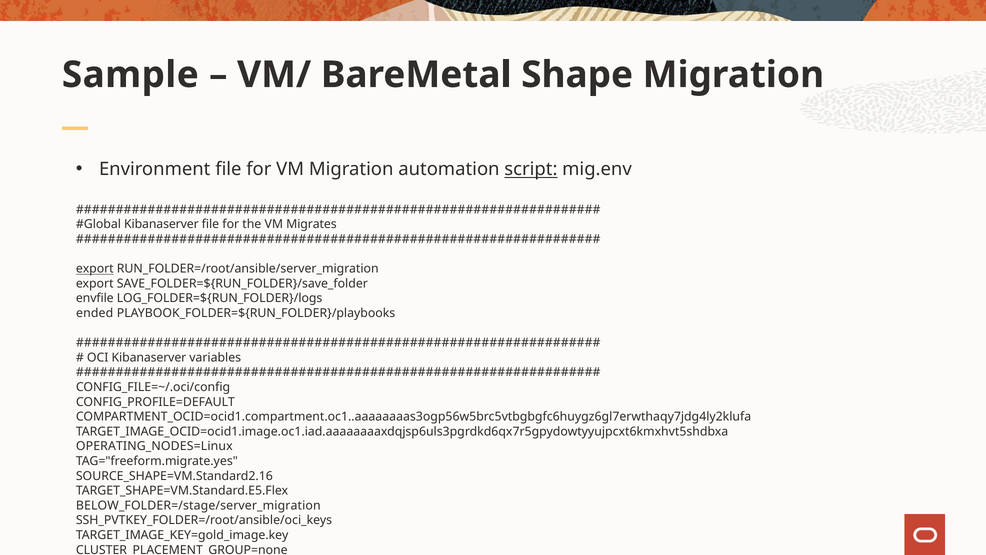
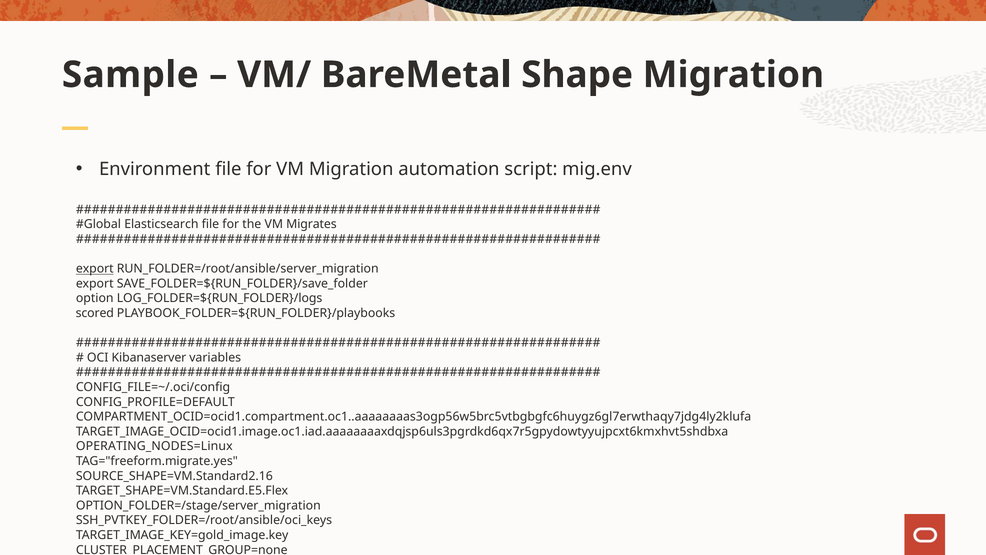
script underline: present -> none (531, 169)
Kibanaserver: Kibanaserver -> Elasticsearch (161, 224)
envfile: envfile -> option (95, 298)
ended: ended -> scored (95, 313)
BELOW_FOLDER=/stage/server_migration: BELOW_FOLDER=/stage/server_migration -> OPTION_FOLDER=/stage/server_migration (198, 505)
